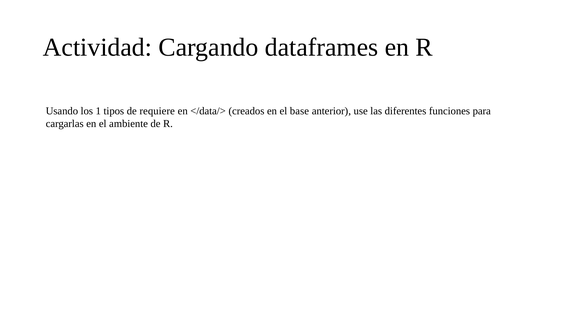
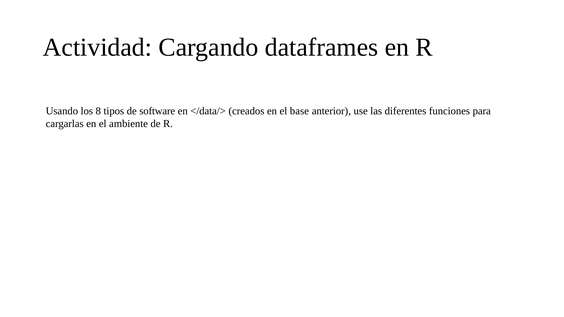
1: 1 -> 8 (98, 111)
requiere: requiere -> software (157, 111)
